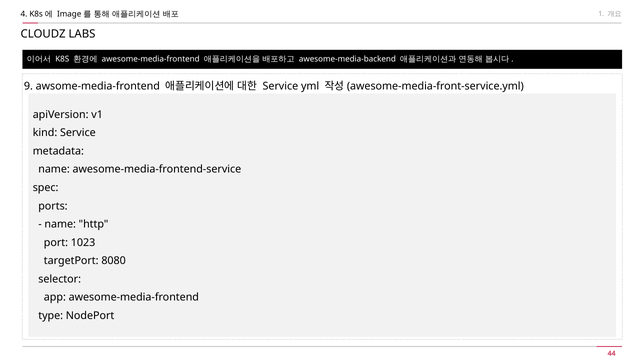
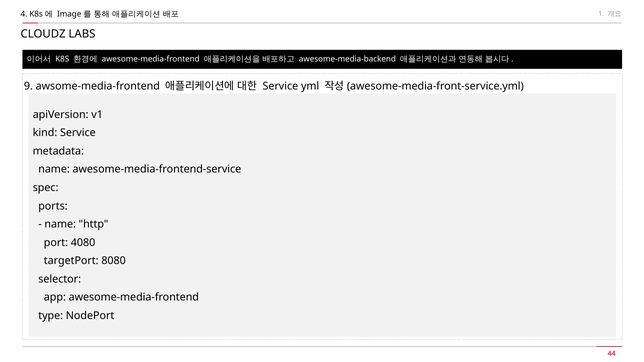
1023: 1023 -> 4080 (83, 243)
